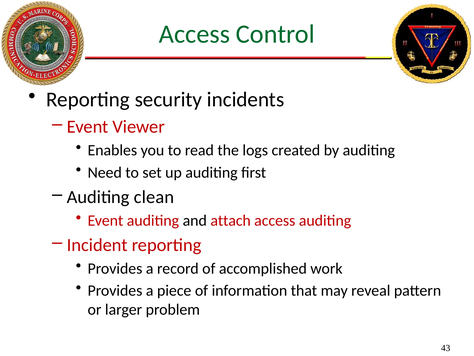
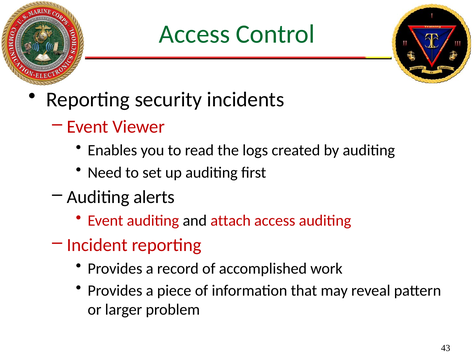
clean: clean -> alerts (154, 197)
